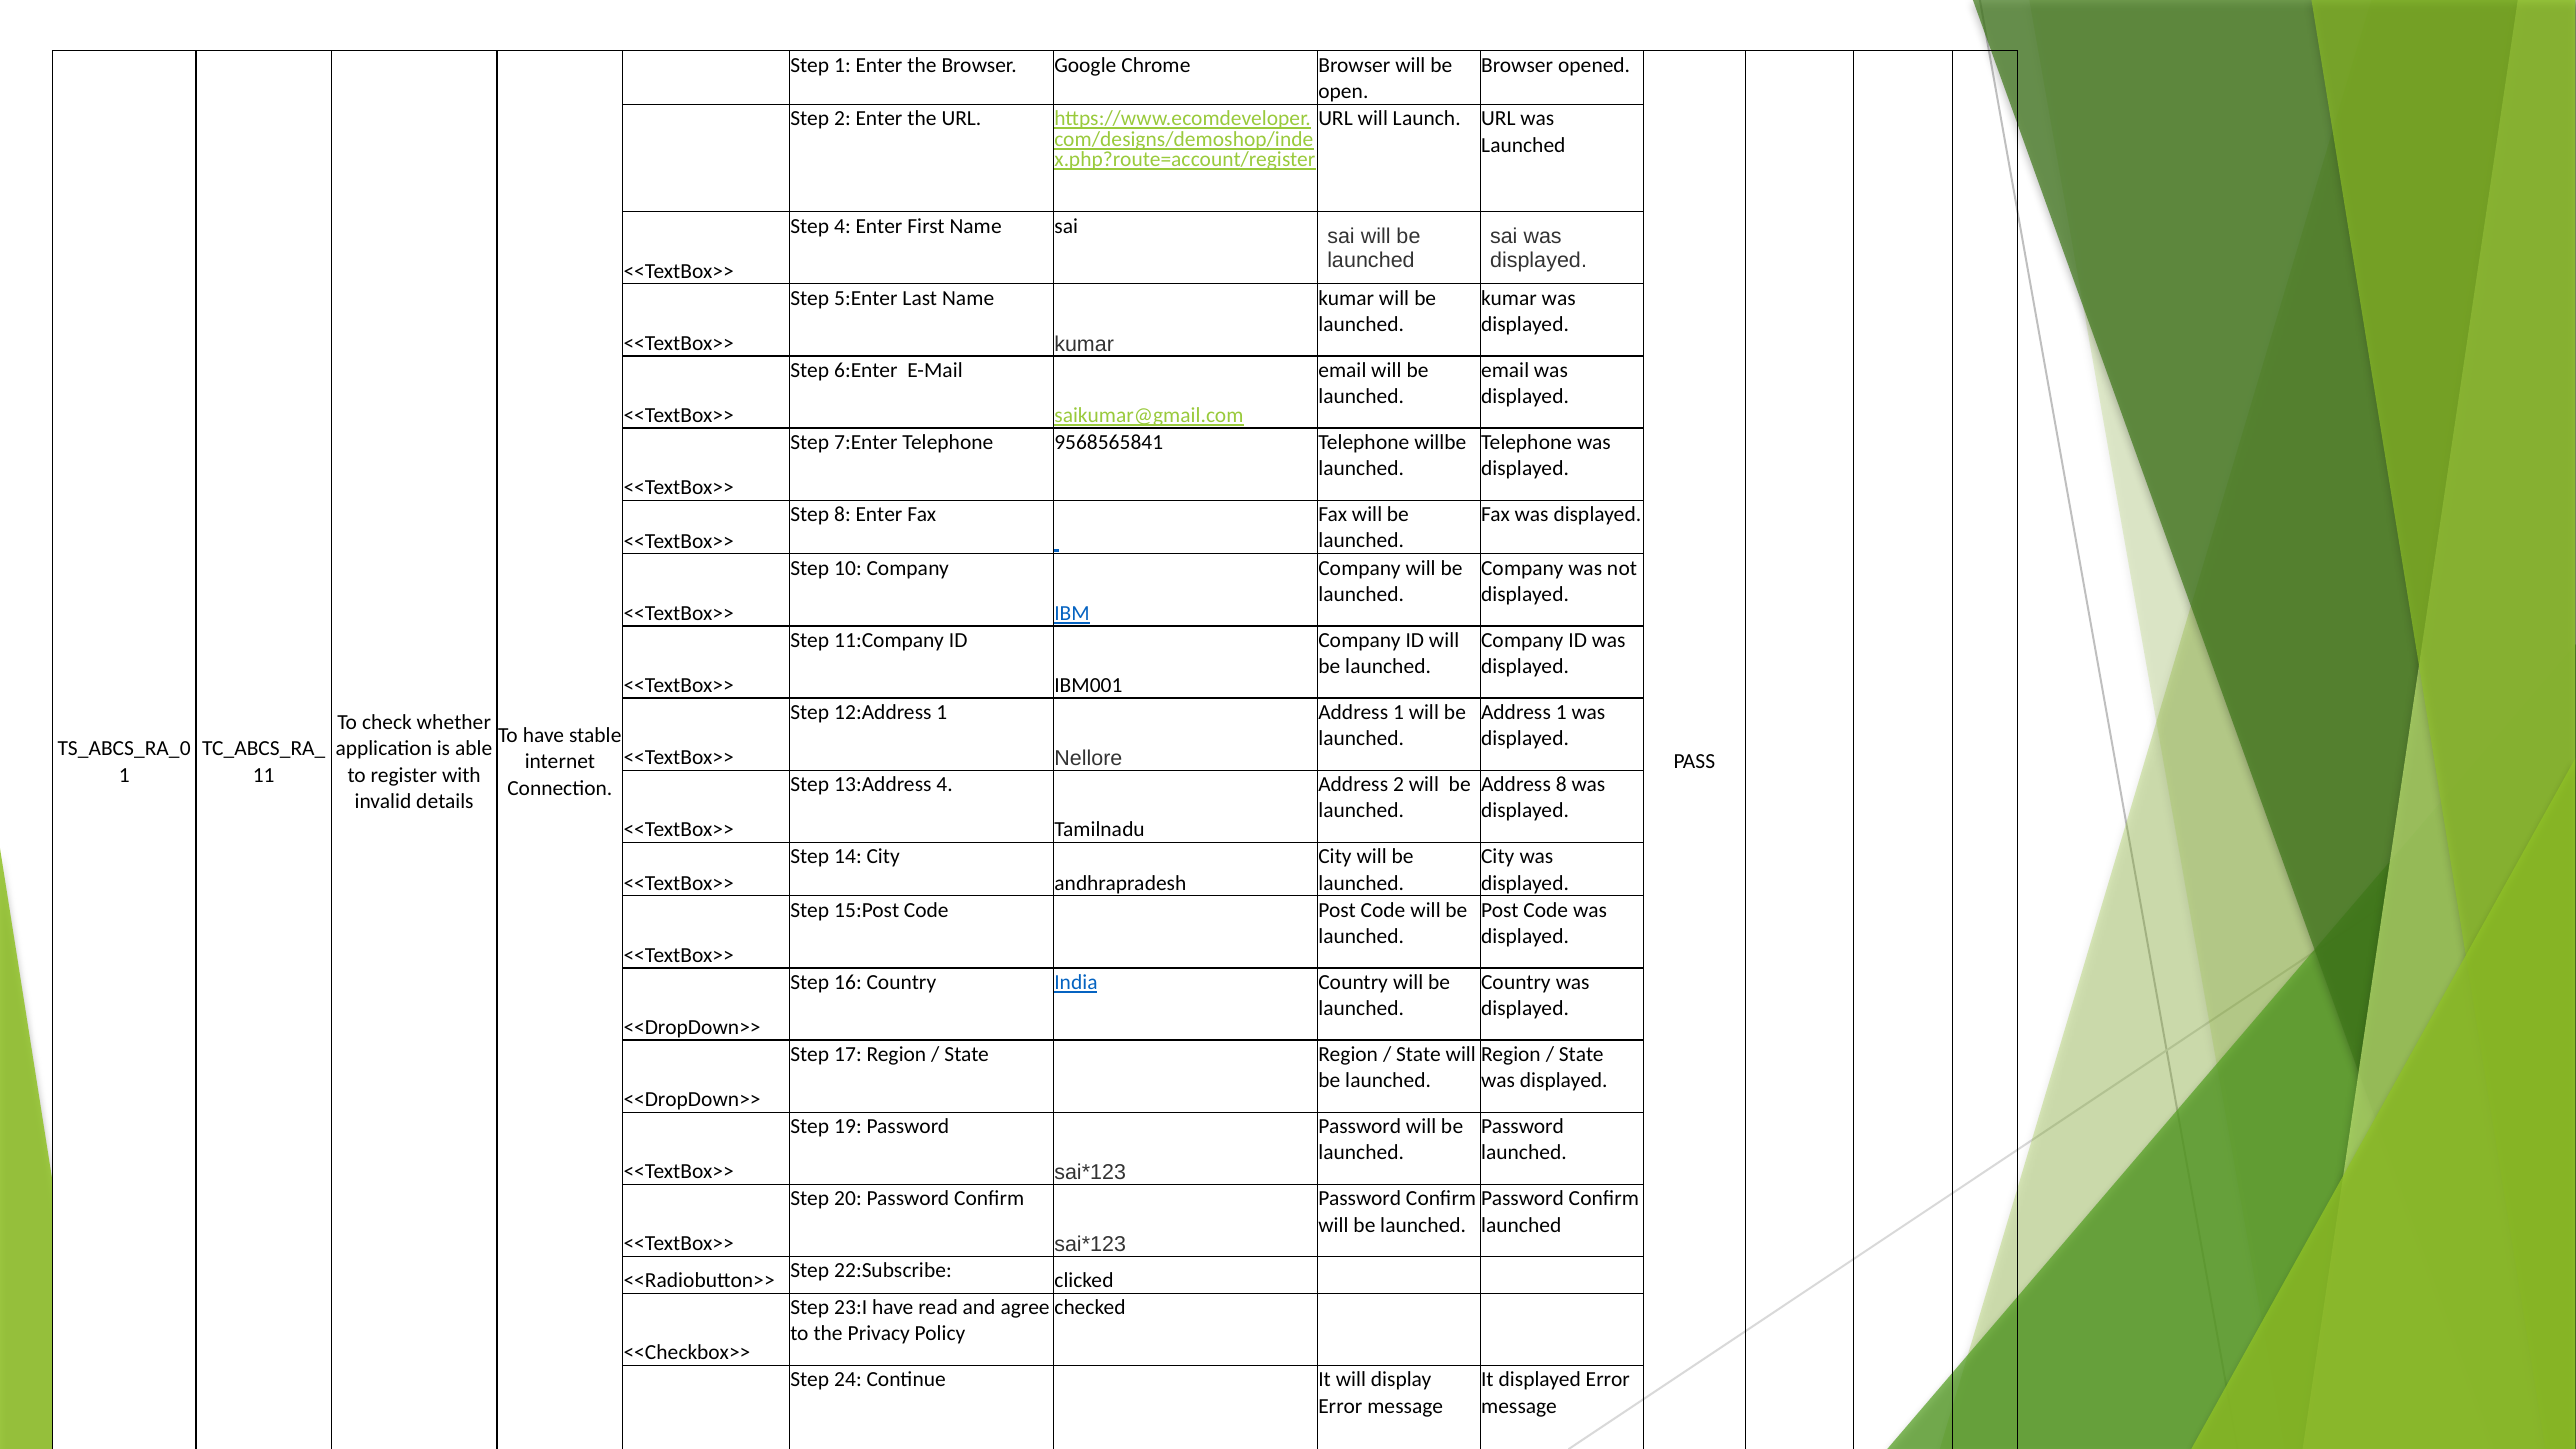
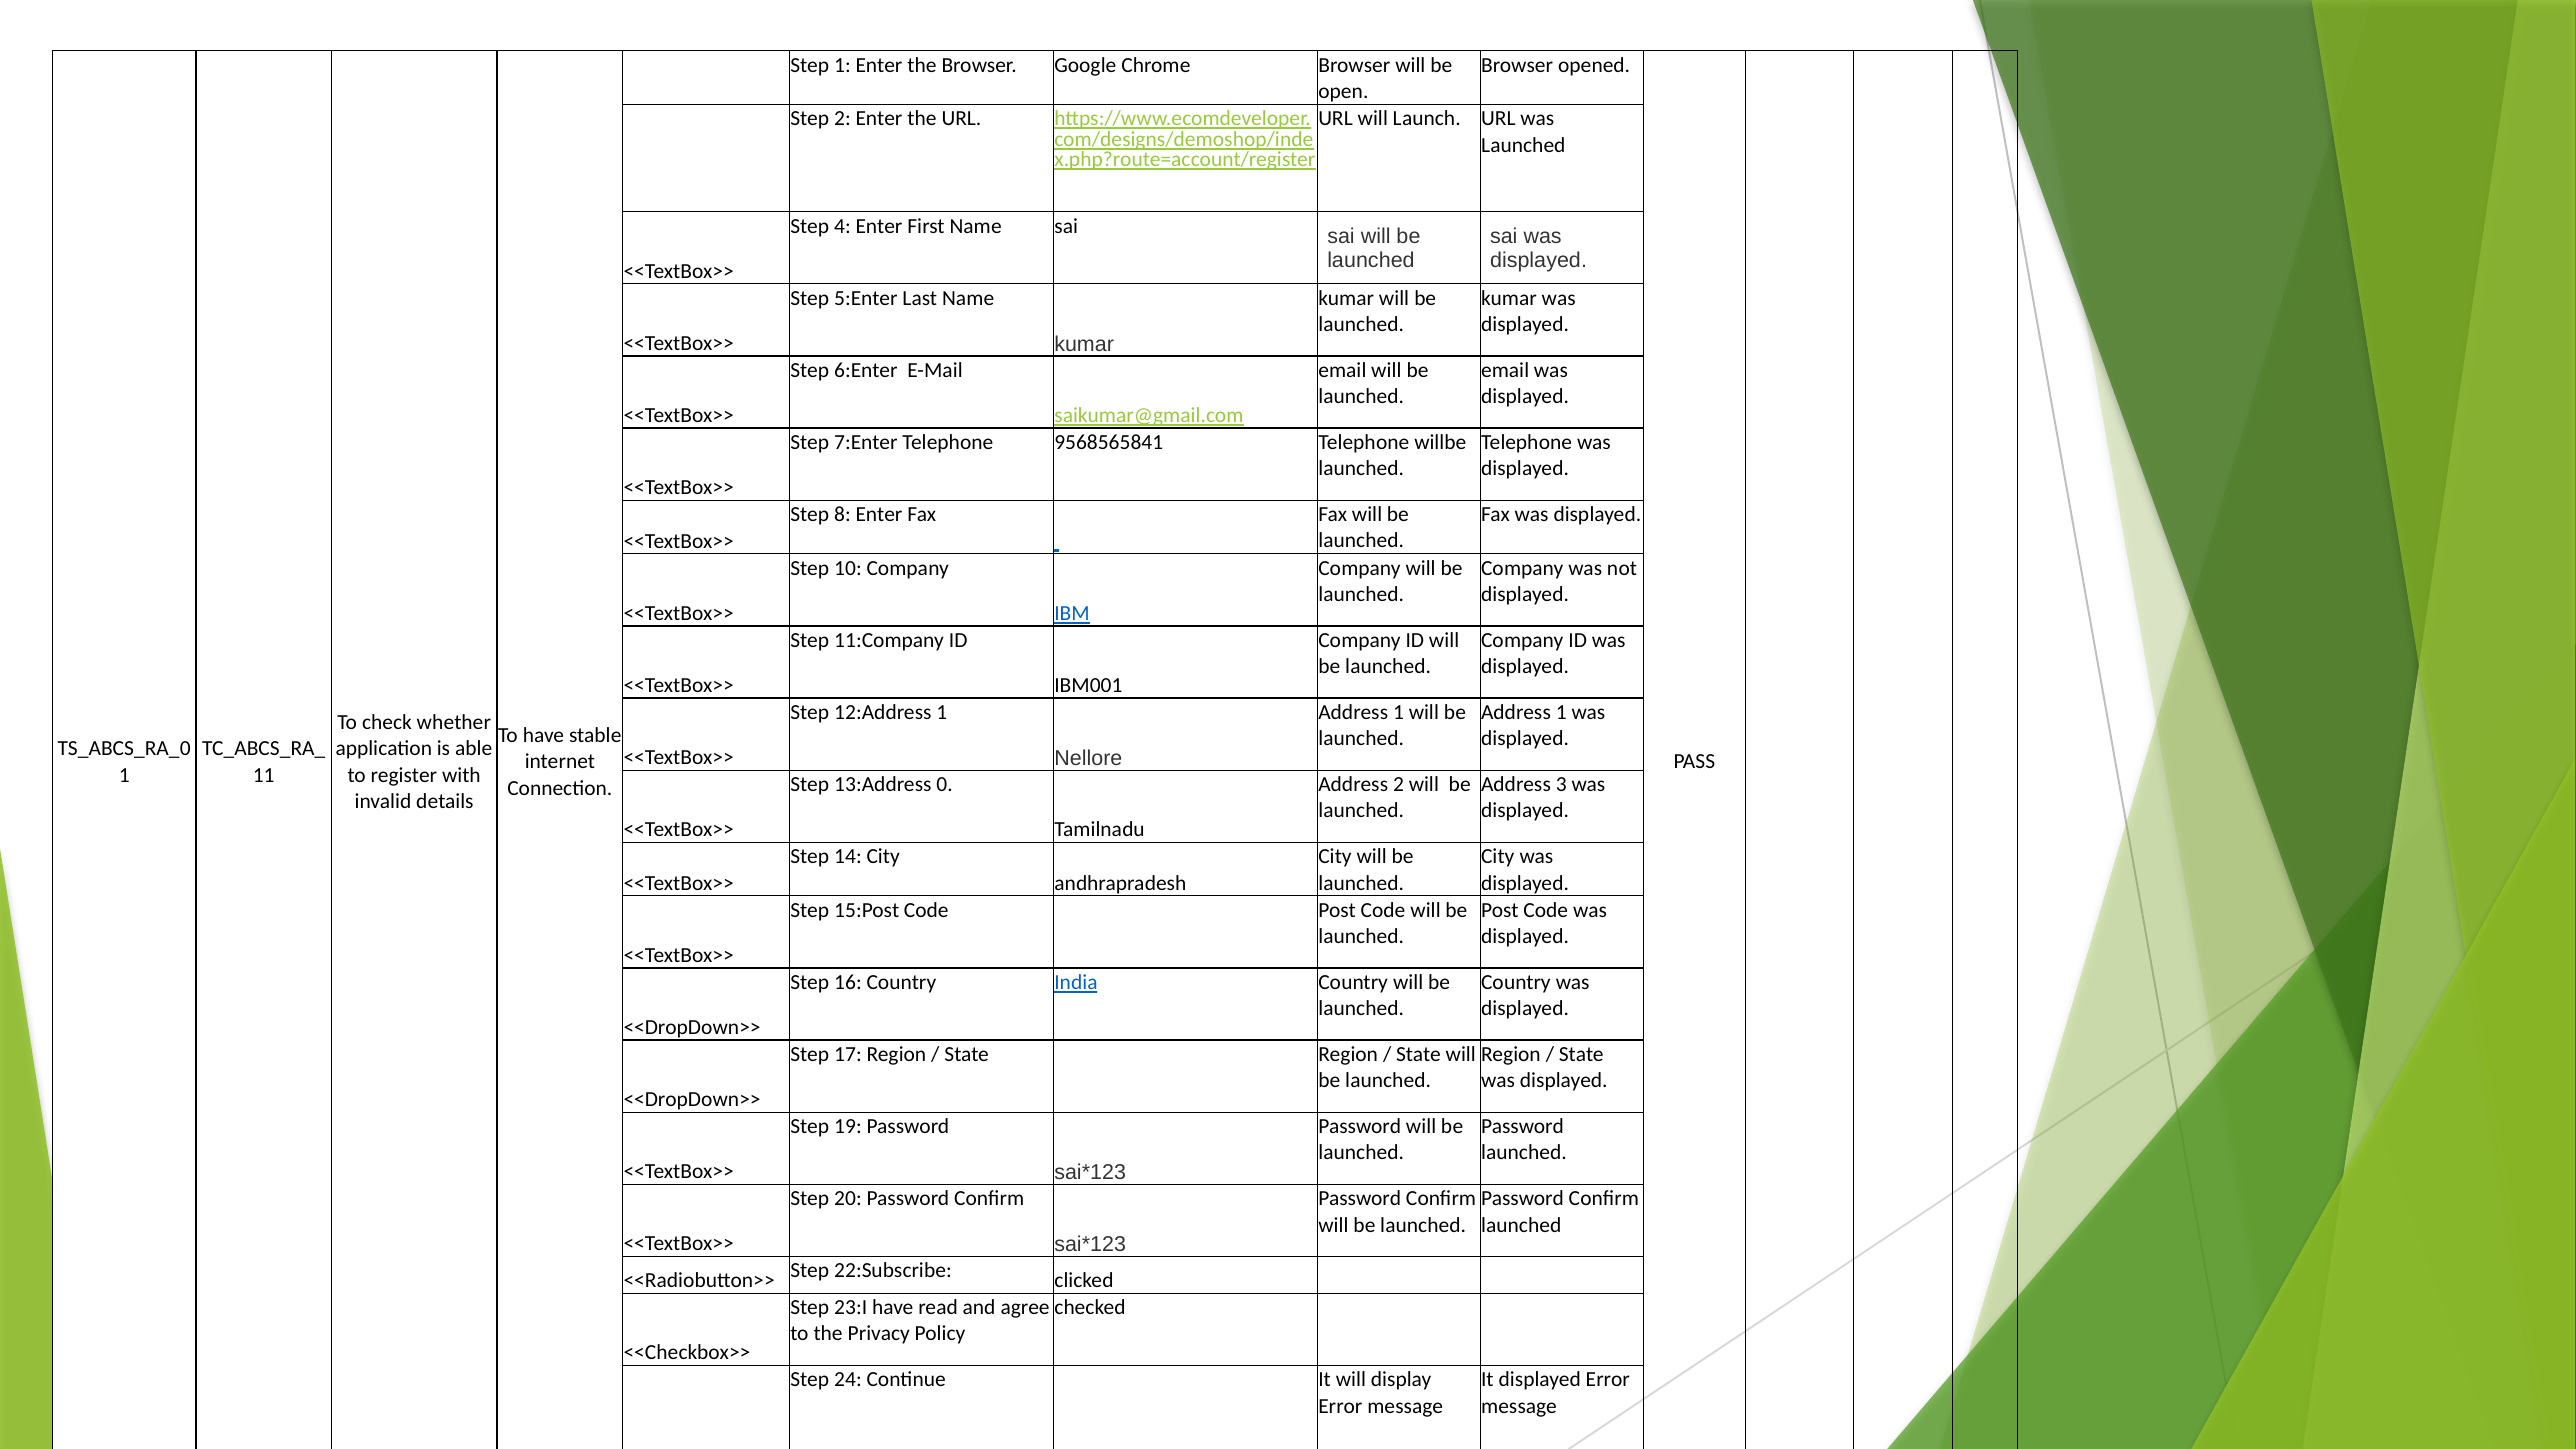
13:Address 4: 4 -> 0 (945, 784)
Address 8: 8 -> 3 (1561, 784)
